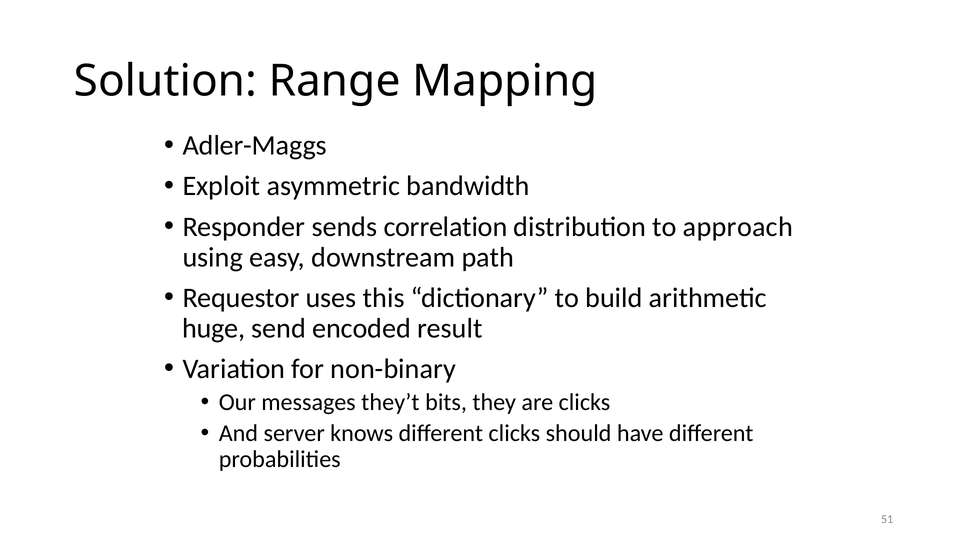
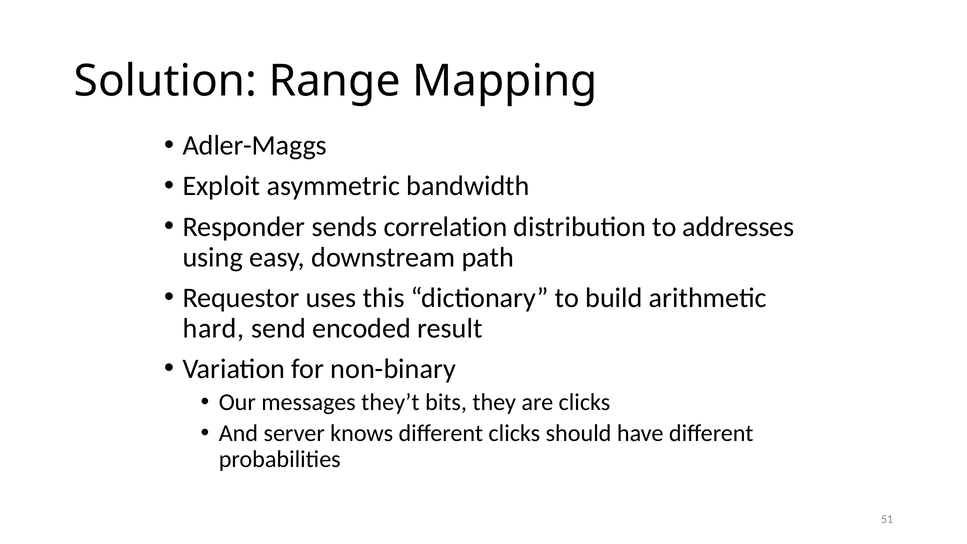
approach: approach -> addresses (738, 227)
huge: huge -> hard (213, 328)
